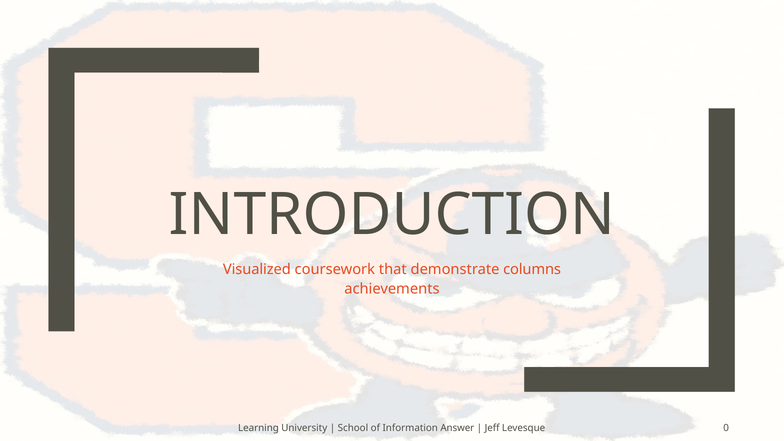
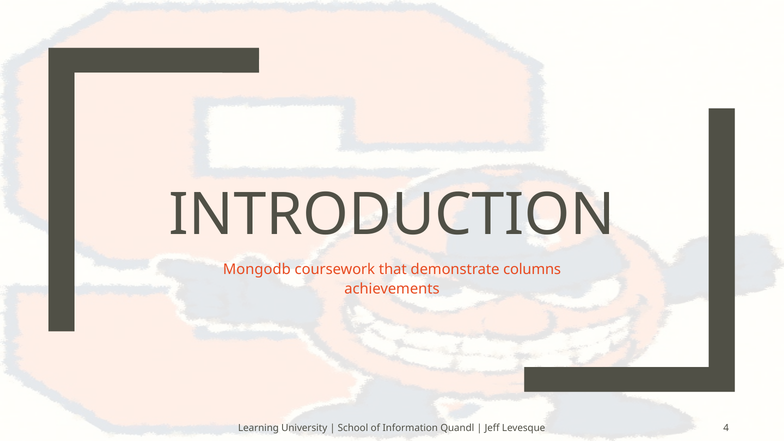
Visualized: Visualized -> Mongodb (257, 269)
Answer: Answer -> Quandl (457, 428)
0: 0 -> 4 (726, 428)
